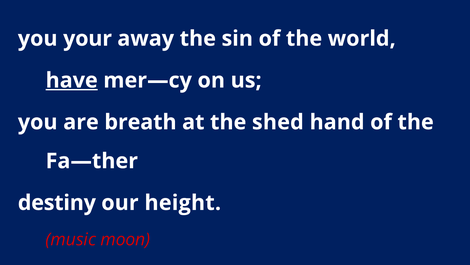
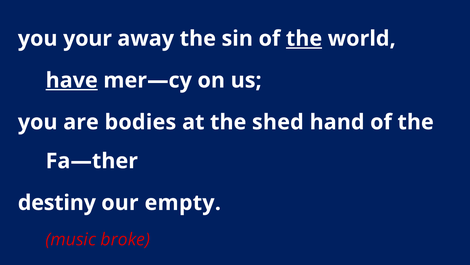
the underline: none -> present (304, 38)
breath: breath -> bodies (140, 122)
height: height -> empty (183, 202)
moon: moon -> broke (125, 239)
